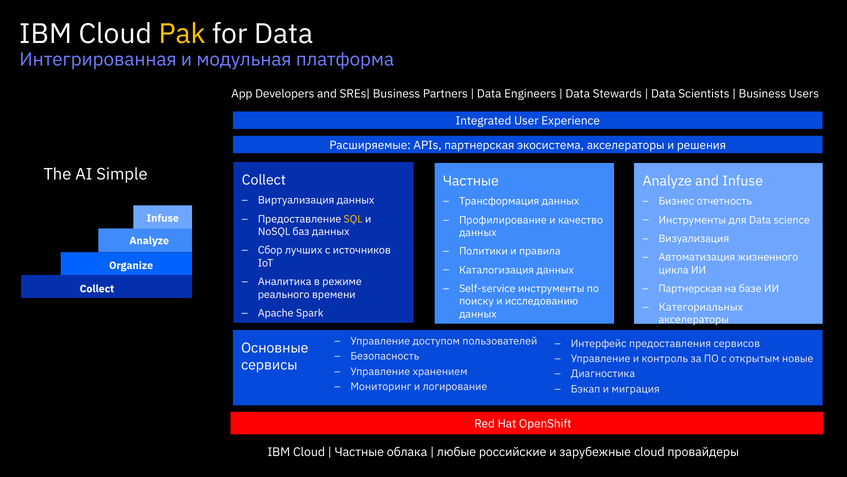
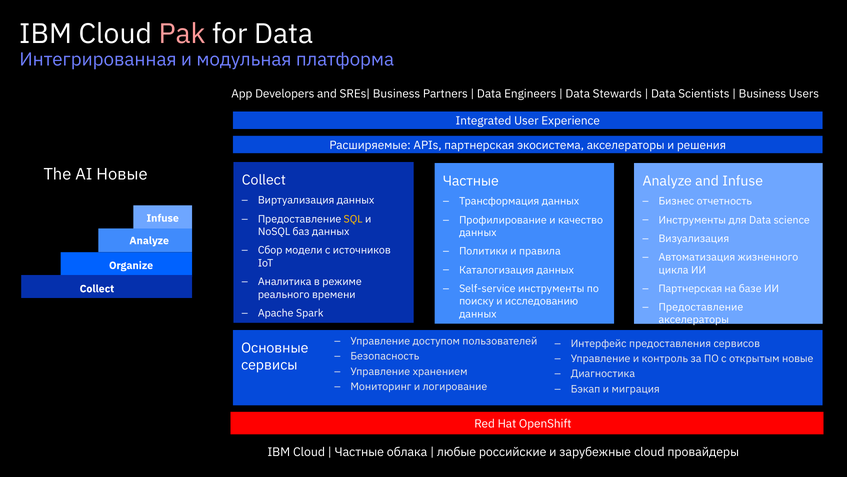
Pak colour: yellow -> pink (182, 34)
AI Simple: Simple -> Новые (122, 174)
лучших: лучших -> модели (304, 250)
Категориальных: Категориальных -> Предоставление (701, 307)
